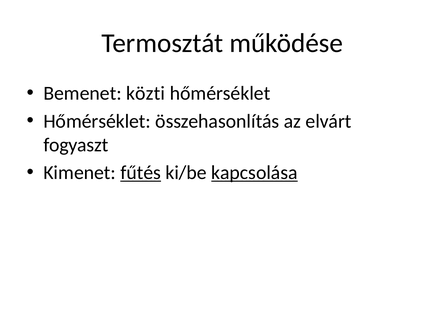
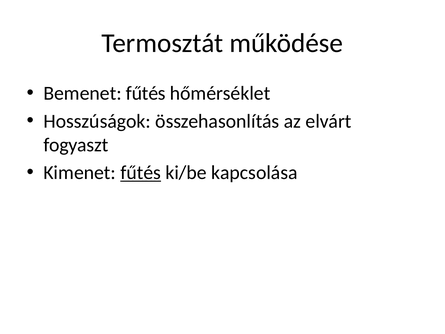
Bemenet közti: közti -> fűtés (146, 93)
Hőmérséklet: Hőmérséklet -> Hosszúságok (97, 121)
kapcsolása underline: present -> none (254, 172)
